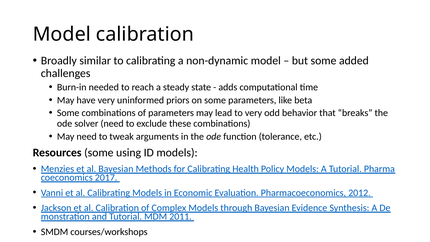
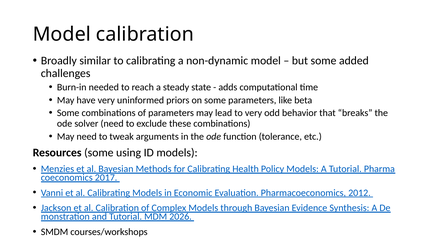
2011: 2011 -> 2026 (181, 217)
